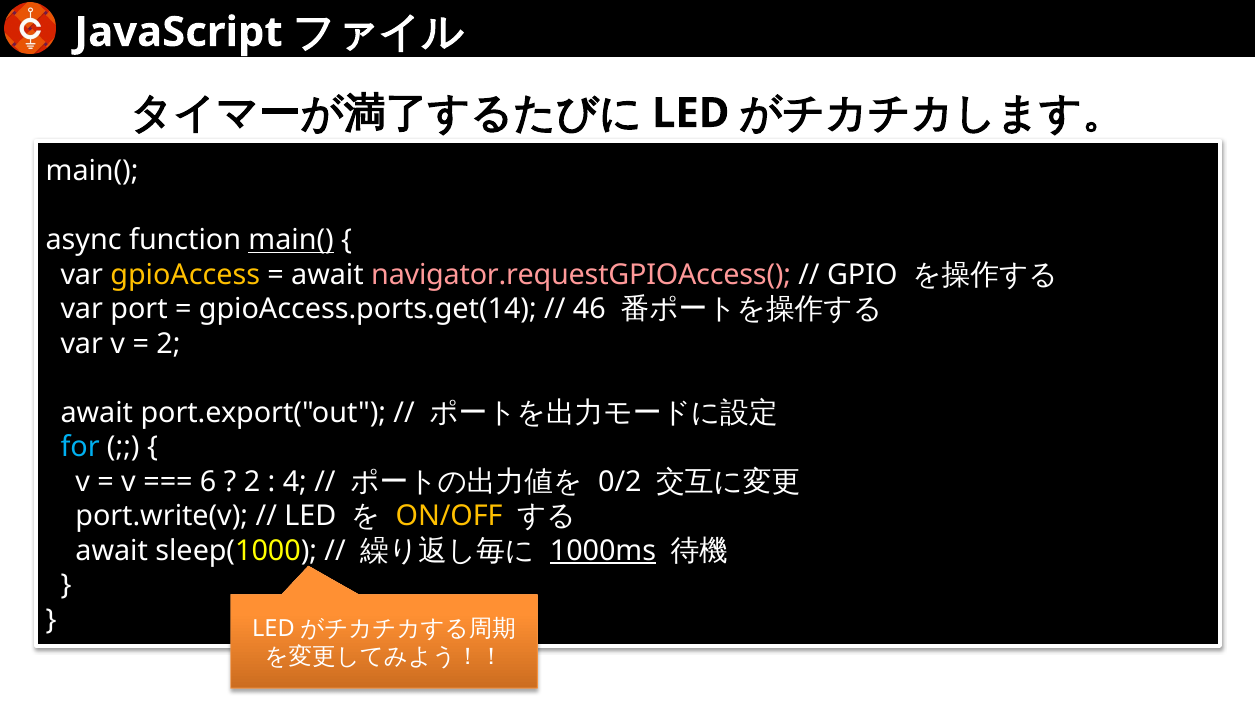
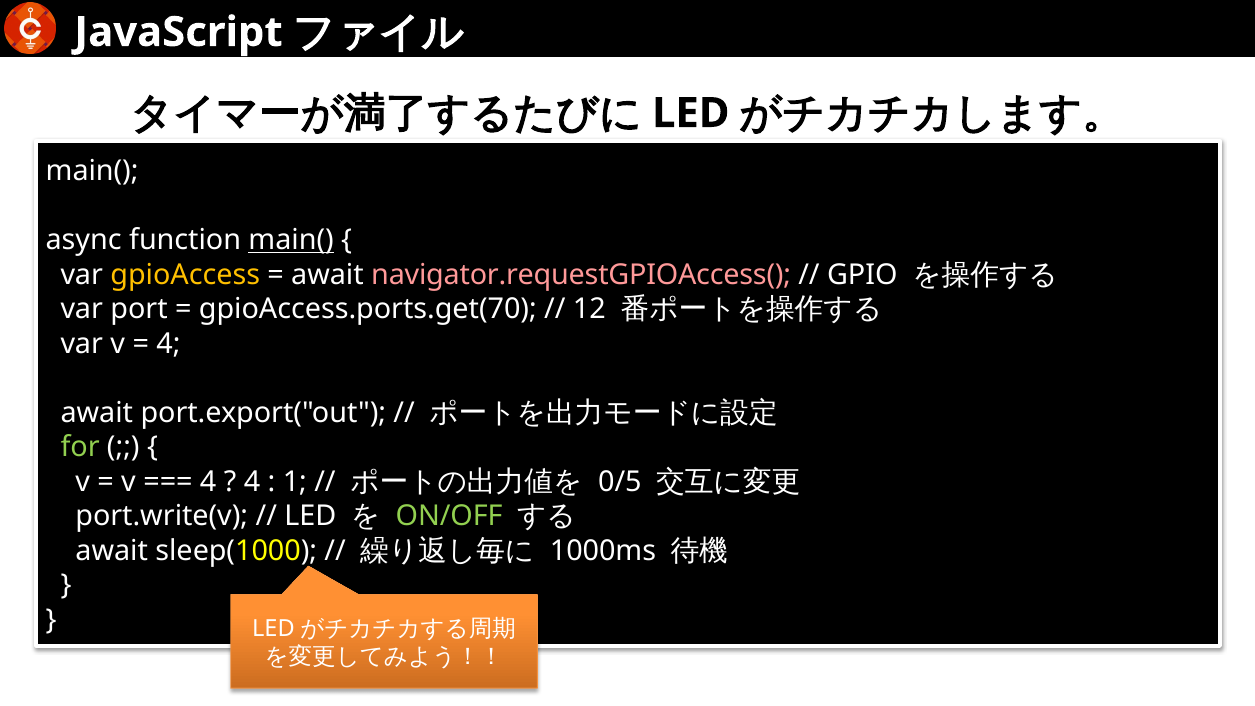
gpioAccess.ports.get(14: gpioAccess.ports.get(14 -> gpioAccess.ports.get(70 (368, 309)
46: 46 -> 12 (589, 309)
2: 2 -> 4 (168, 344)
for colour: light blue -> light green (80, 447)
6: 6 -> 4 (208, 482)
2: 2 -> 4 (252, 482)
4: 4 -> 1 (295, 482)
0/2: 0/2 -> 0/5 (620, 482)
ON/OFF colour: yellow -> light green (449, 516)
1000ms underline: present -> none (603, 551)
